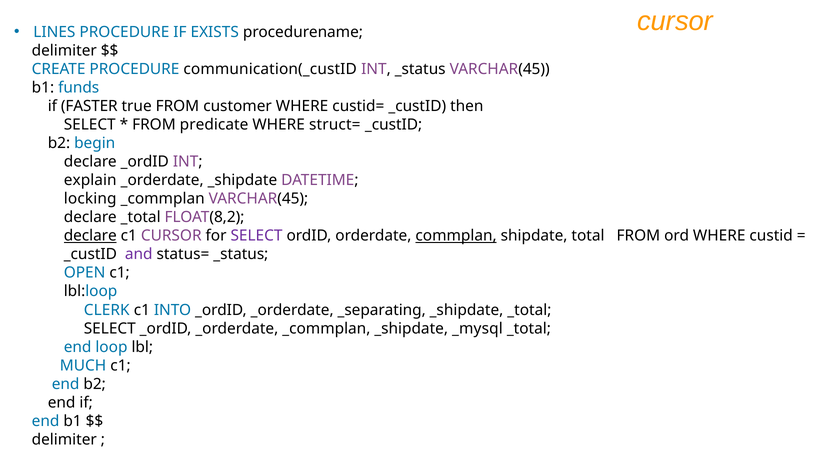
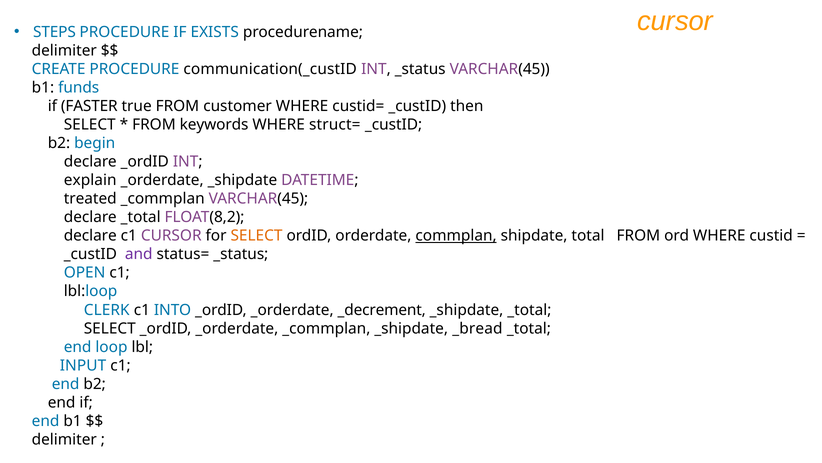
LINES: LINES -> STEPS (54, 32)
predicate: predicate -> keywords (214, 125)
locking: locking -> treated (90, 199)
declare underline: present -> none (90, 236)
SELECT colour: purple -> orange (256, 236)
_separating: _separating -> _decrement (382, 309)
_mysql: _mysql -> _bread (477, 328)
MUCH: MUCH -> INPUT (83, 365)
